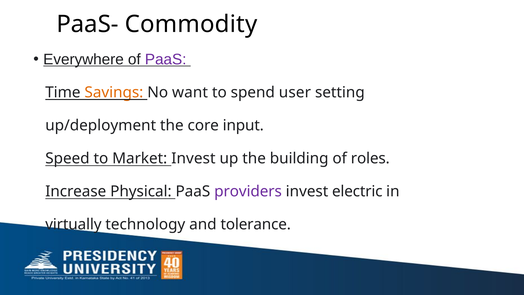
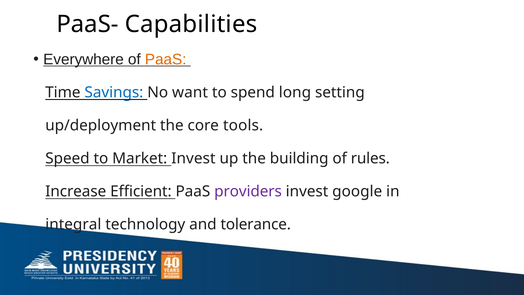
Commodity: Commodity -> Capabilities (191, 24)
PaaS colour: purple -> orange (166, 59)
Savings colour: orange -> blue (114, 92)
user: user -> long (295, 92)
input: input -> tools (243, 125)
roles: roles -> rules (370, 158)
Physical: Physical -> Efficient (141, 191)
electric: electric -> google (357, 191)
virtually: virtually -> integral (73, 224)
